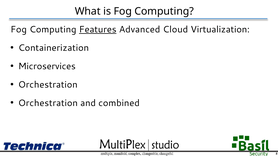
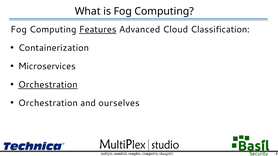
Virtualization: Virtualization -> Classification (220, 30)
Orchestration underline: none -> present (48, 85)
combined: combined -> ourselves (119, 103)
